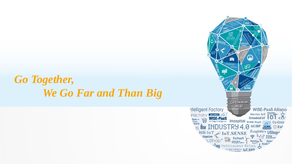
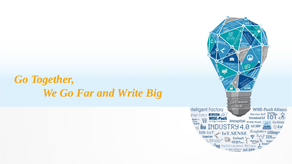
Than: Than -> Write (130, 93)
